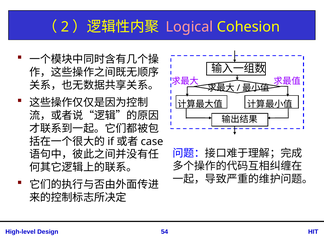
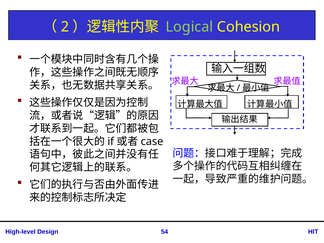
Logical colour: pink -> light green (189, 27)
